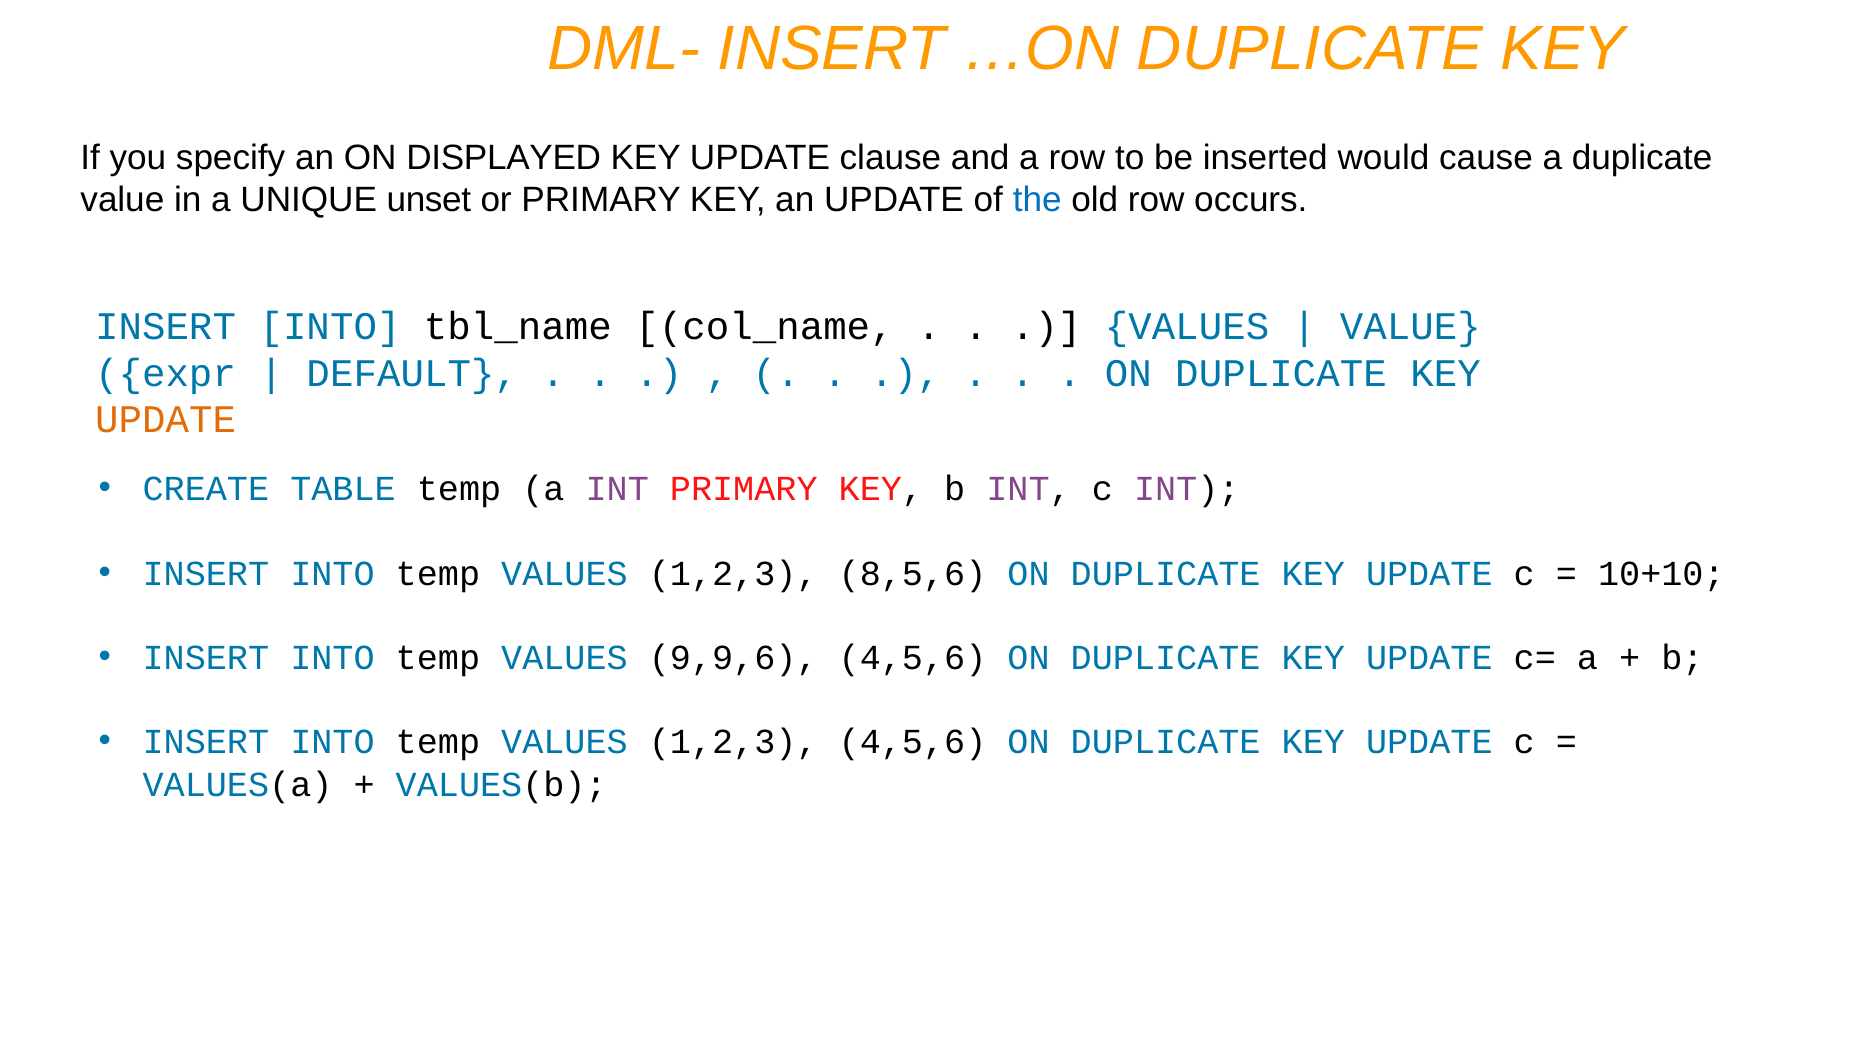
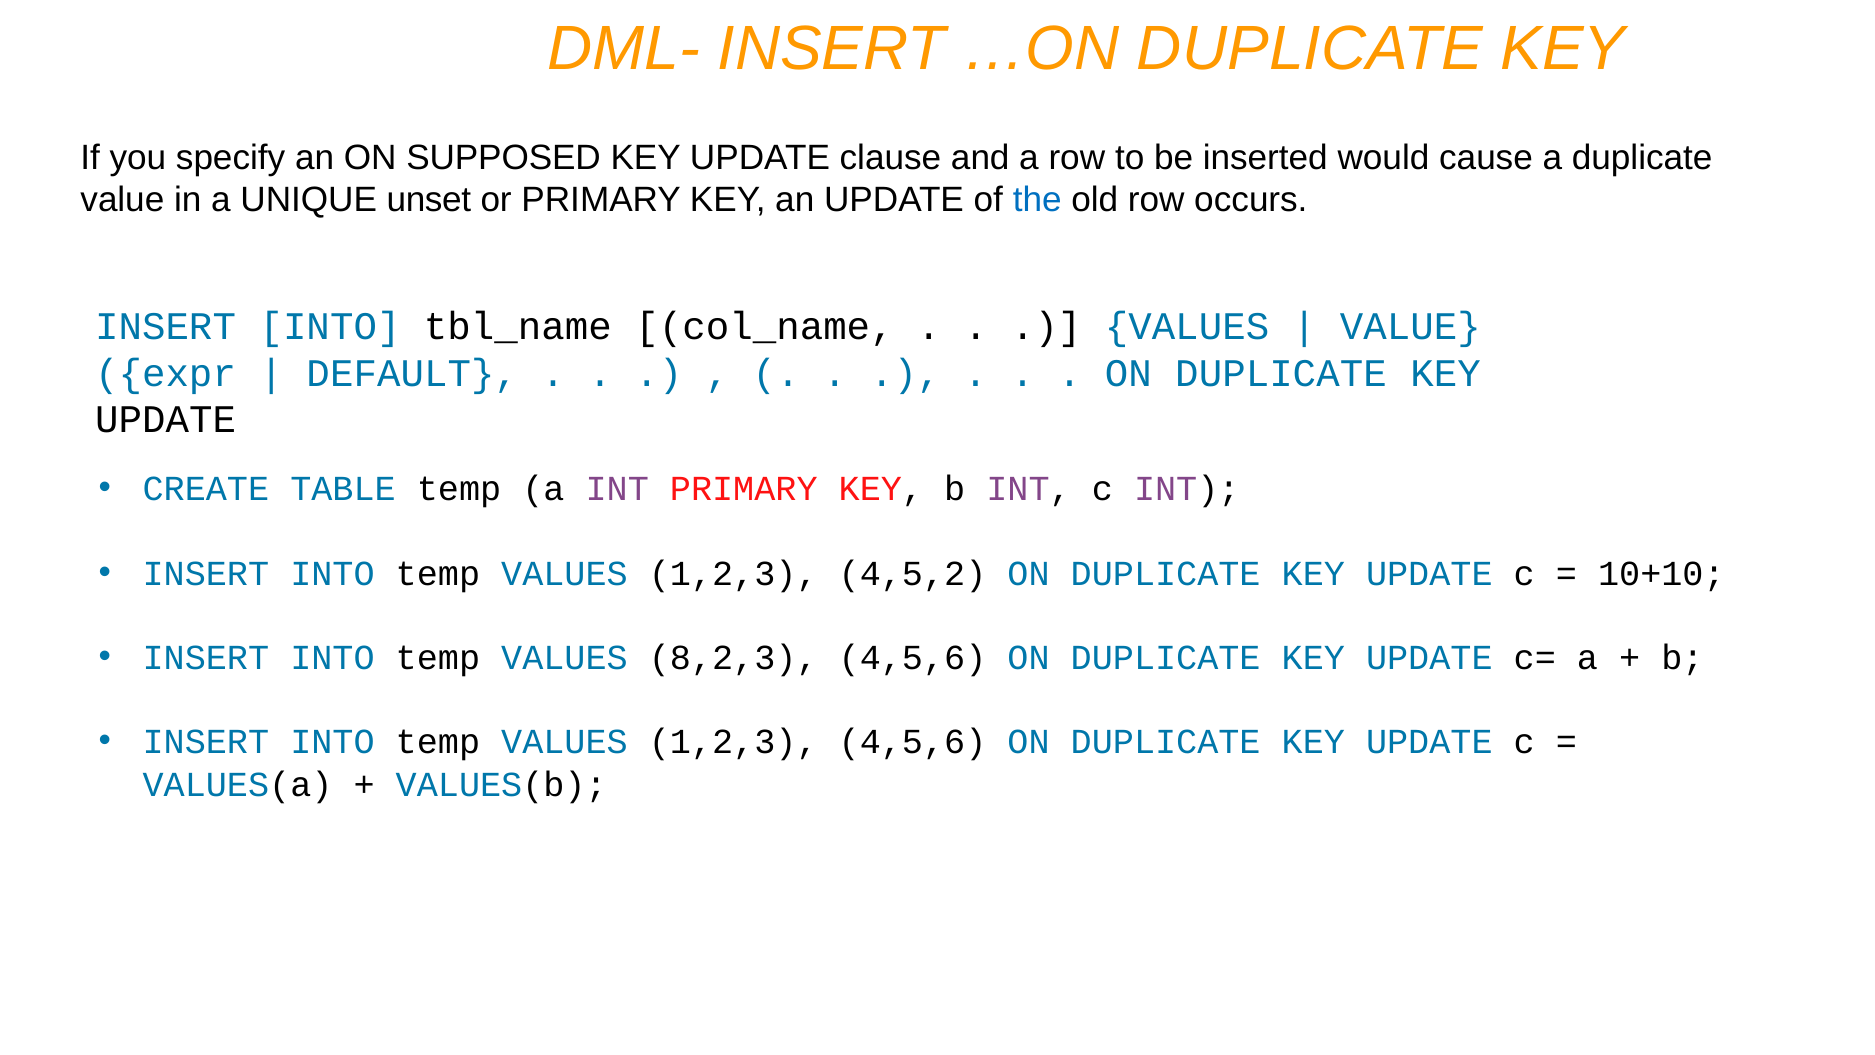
DISPLAYED: DISPLAYED -> SUPPOSED (504, 158)
UPDATE colour: orange -> black (166, 420)
8,5,6: 8,5,6 -> 4,5,2 (913, 573)
9,9,6: 9,9,6 -> 8,2,3 (733, 658)
